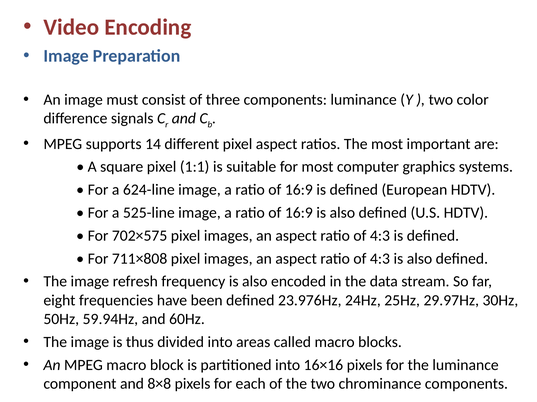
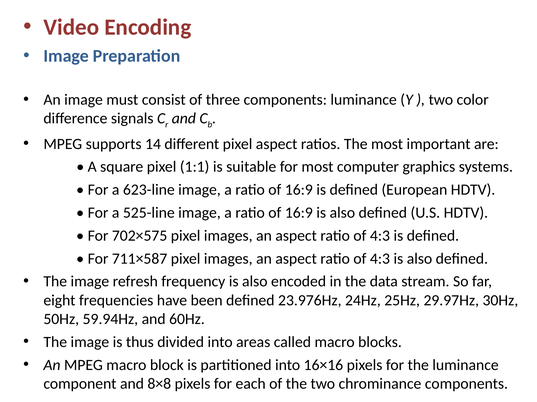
624-line: 624-line -> 623-line (149, 190)
711×808: 711×808 -> 711×587 (140, 259)
